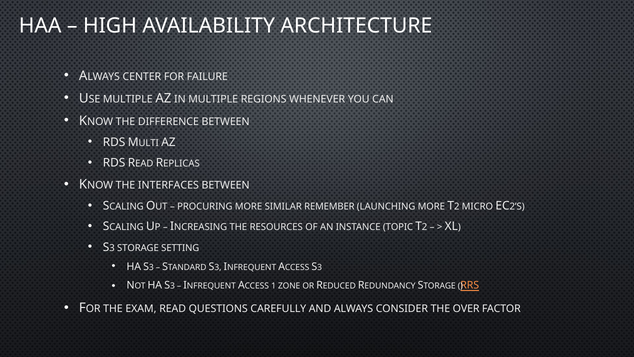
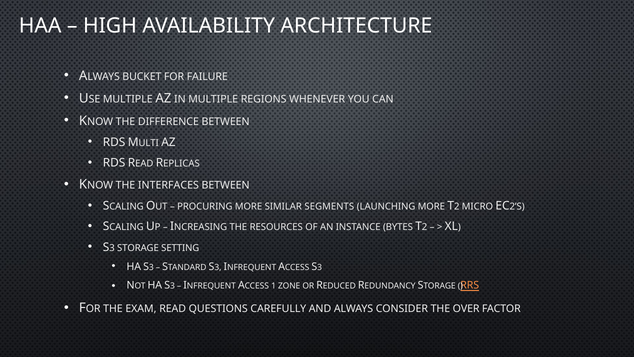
CENTER: CENTER -> BUCKET (142, 77)
REMEMBER: REMEMBER -> SEGMENTS (329, 206)
TOPIC: TOPIC -> BYTES (398, 227)
